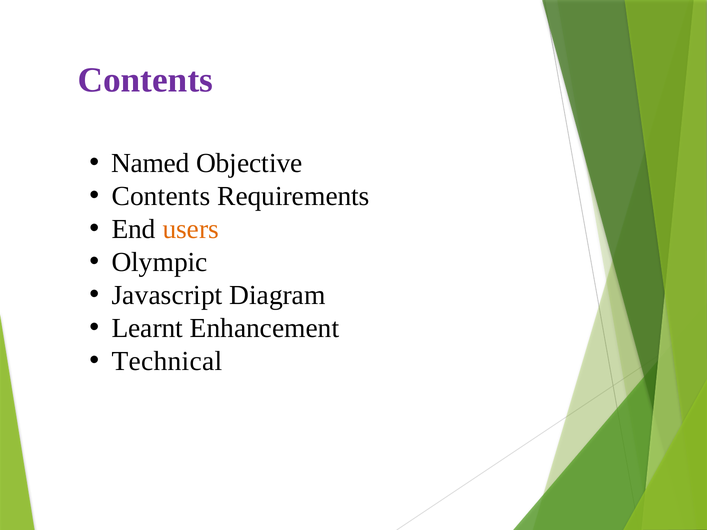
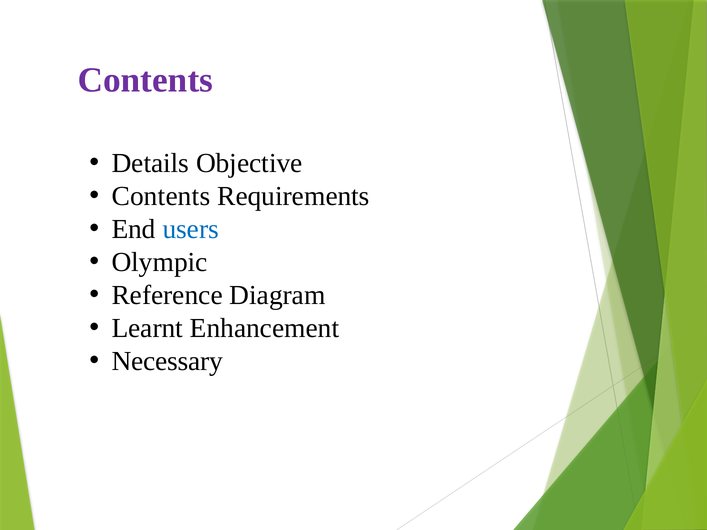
Named: Named -> Details (150, 163)
users colour: orange -> blue (191, 229)
Javascript: Javascript -> Reference (167, 295)
Technical: Technical -> Necessary (167, 361)
